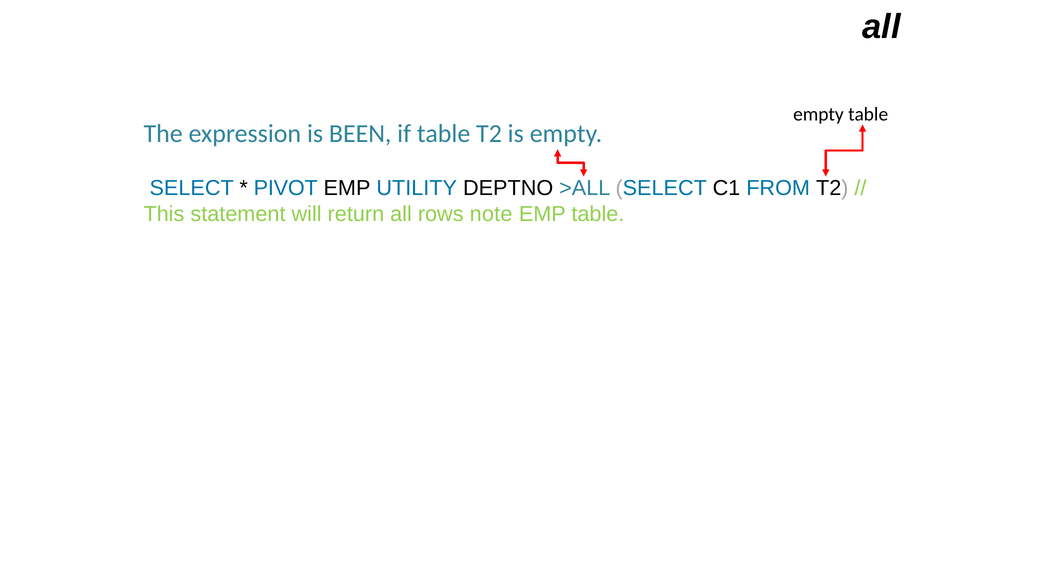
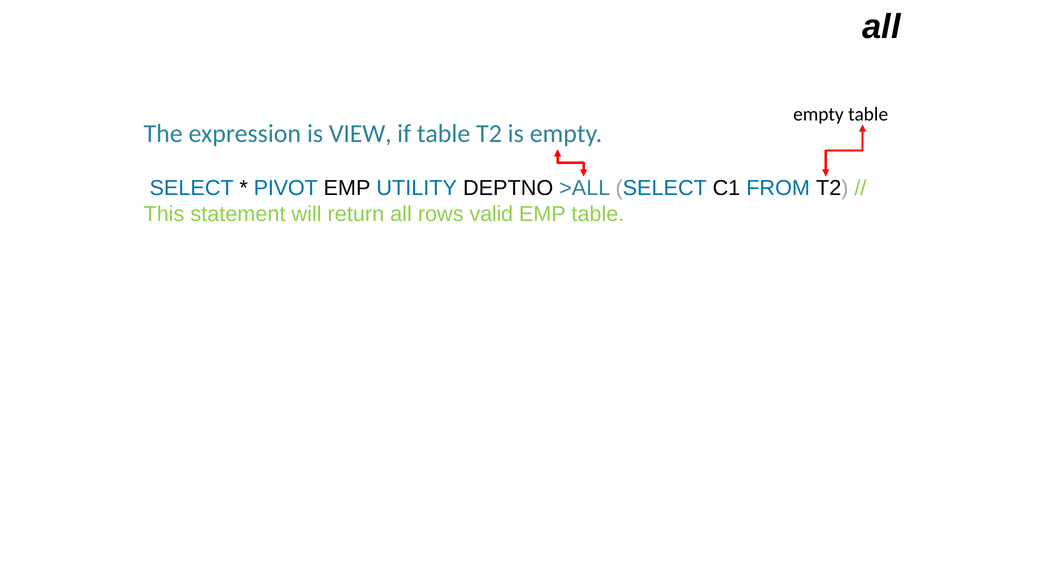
BEEN: BEEN -> VIEW (360, 134)
note: note -> valid (491, 214)
